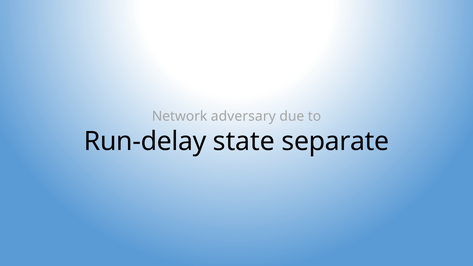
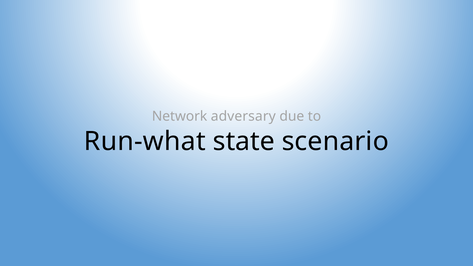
Run-delay: Run-delay -> Run-what (145, 142)
separate: separate -> scenario (335, 142)
